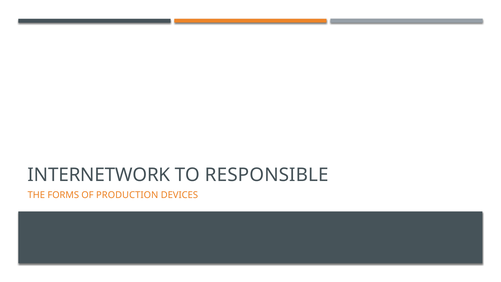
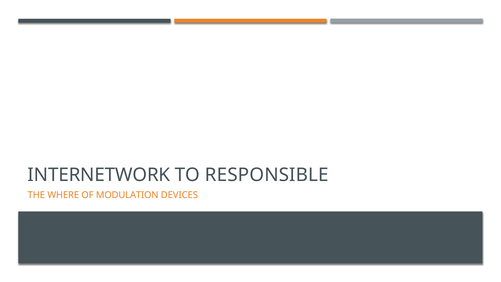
FORMS: FORMS -> WHERE (63, 195)
PRODUCTION: PRODUCTION -> MODULATION (127, 195)
